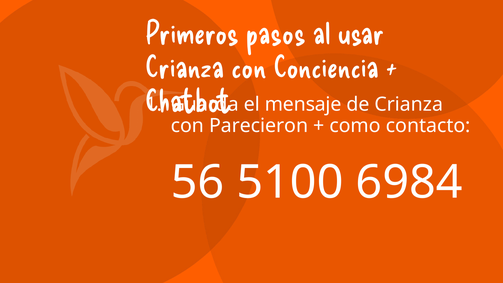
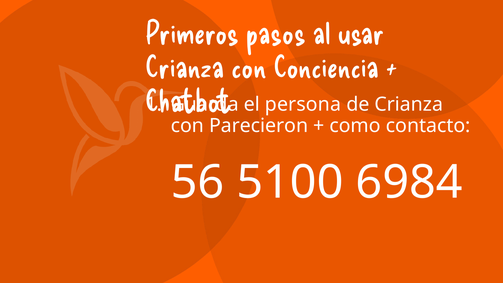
mensaje: mensaje -> persona (303, 105)
